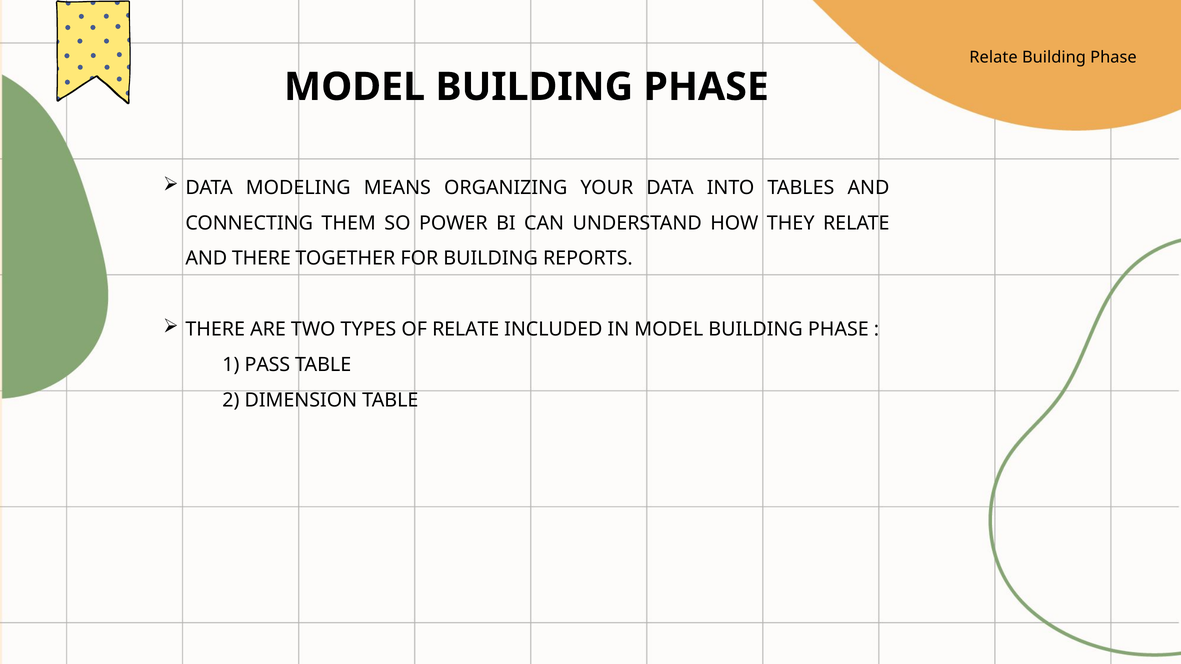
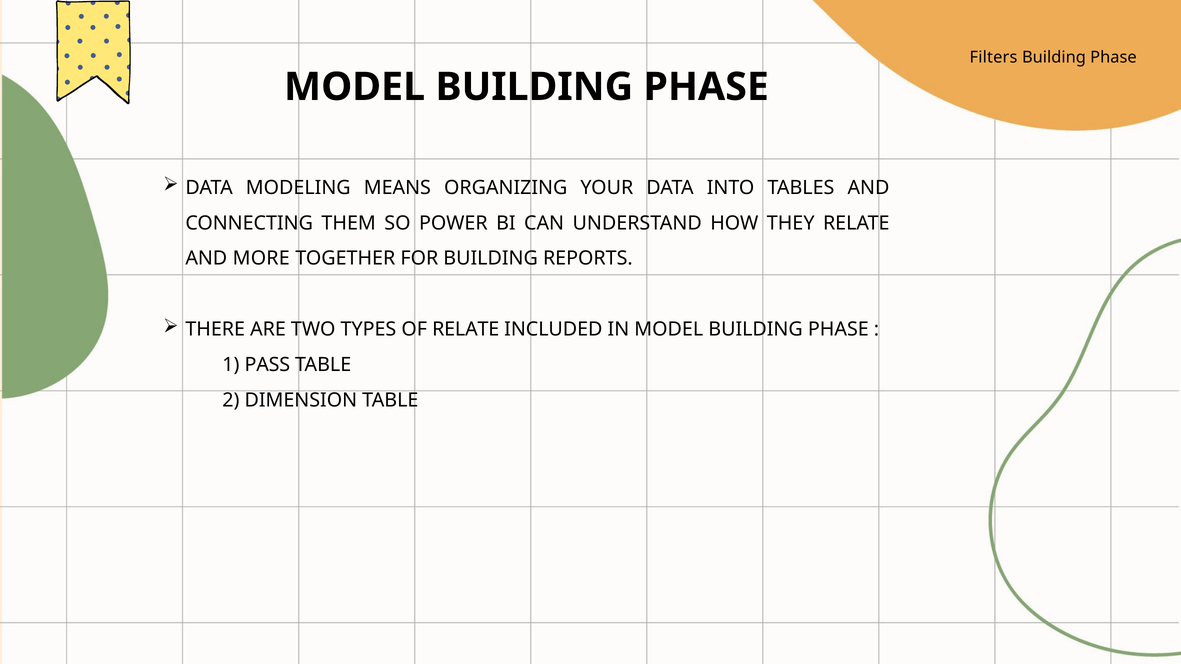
Relate: Relate -> Filters (993, 57)
AND THERE: THERE -> MORE (261, 259)
